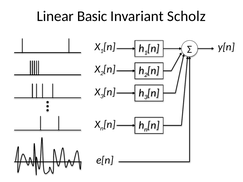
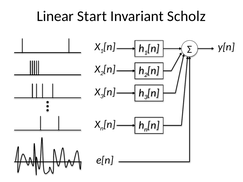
Basic: Basic -> Start (92, 16)
